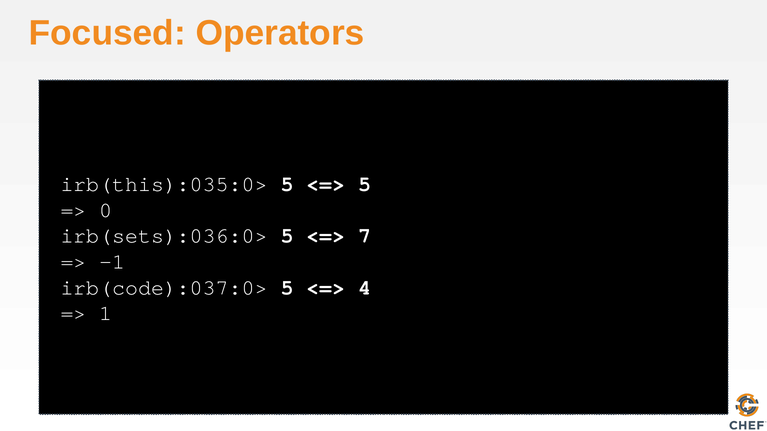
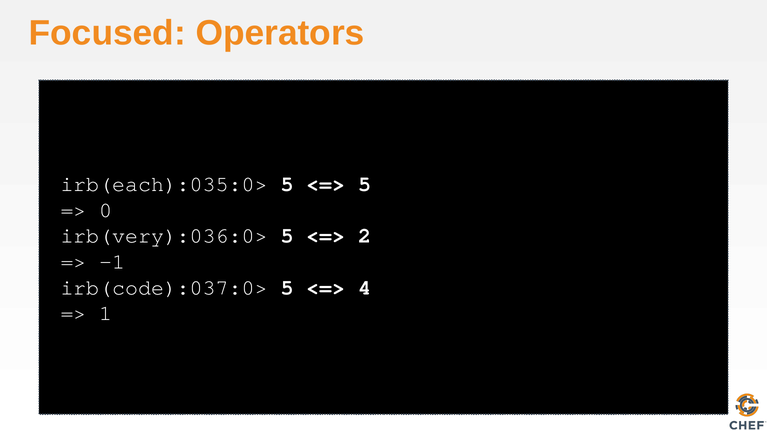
irb(this):035:0>: irb(this):035:0> -> irb(each):035:0> (164, 184)
irb(sets):036:0>: irb(sets):036:0> -> irb(very):036:0> (164, 236)
7: 7 -> 2 (365, 236)
